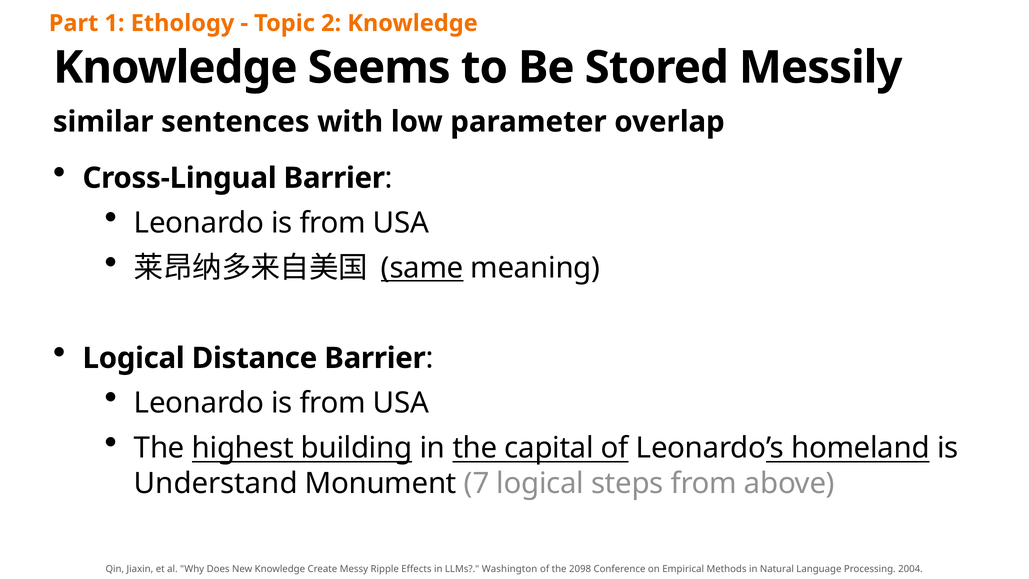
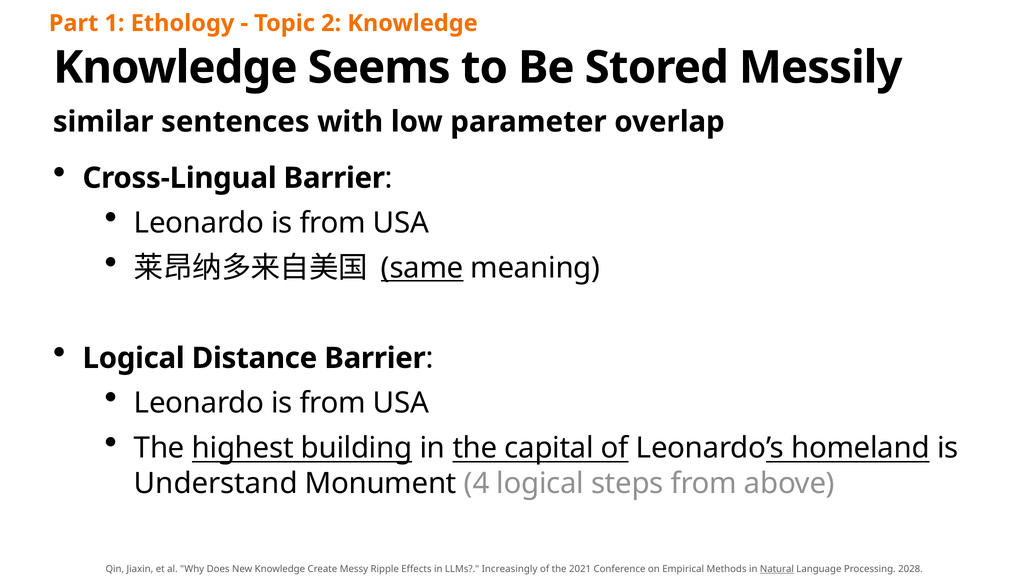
7: 7 -> 4 (477, 483)
Washington: Washington -> Increasingly (510, 569)
2098: 2098 -> 2021 (580, 569)
Natural underline: none -> present (777, 569)
2004: 2004 -> 2028 (910, 569)
